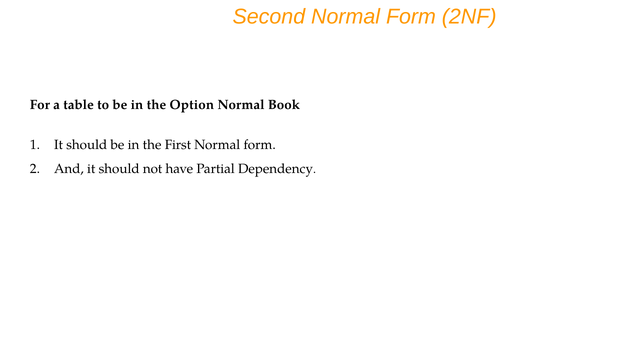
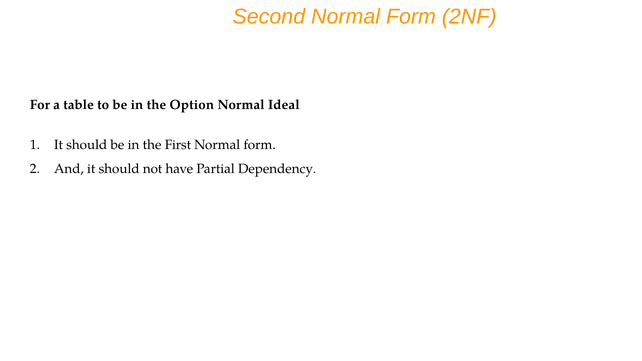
Book: Book -> Ideal (284, 105)
